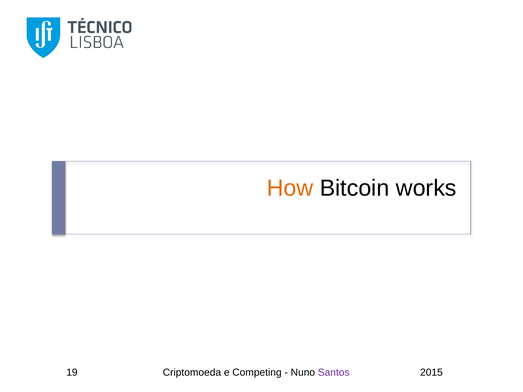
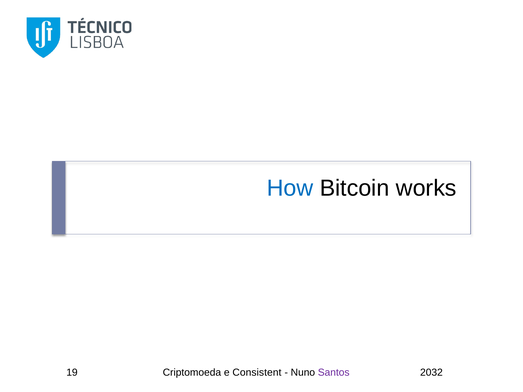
How colour: orange -> blue (290, 188)
Competing: Competing -> Consistent (257, 373)
2015: 2015 -> 2032 (431, 373)
